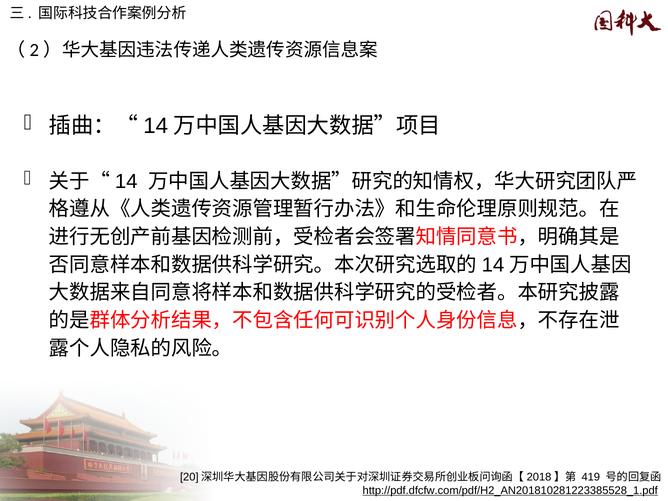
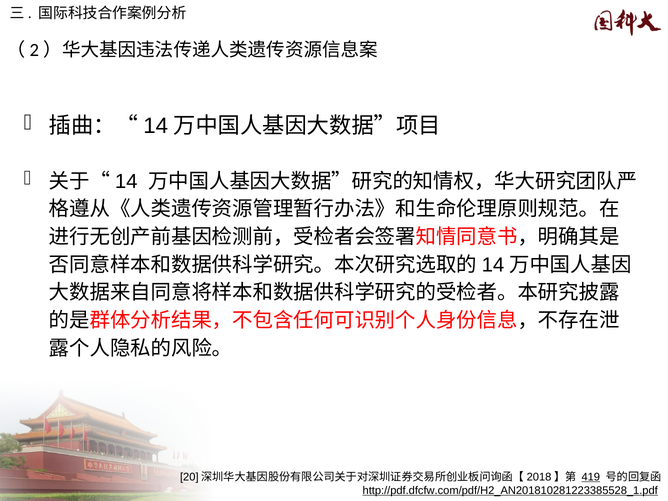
419 underline: none -> present (591, 477)
